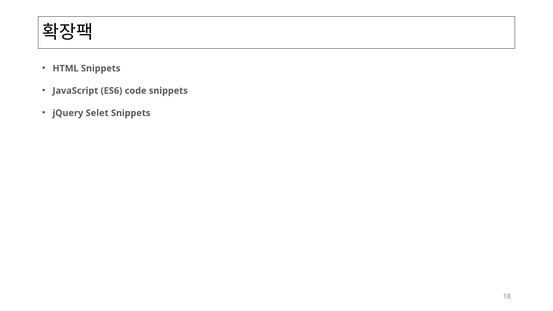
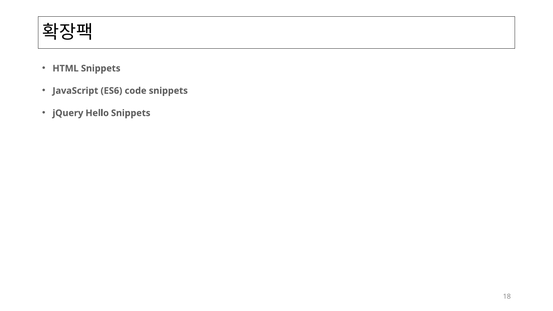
Selet: Selet -> Hello (97, 113)
